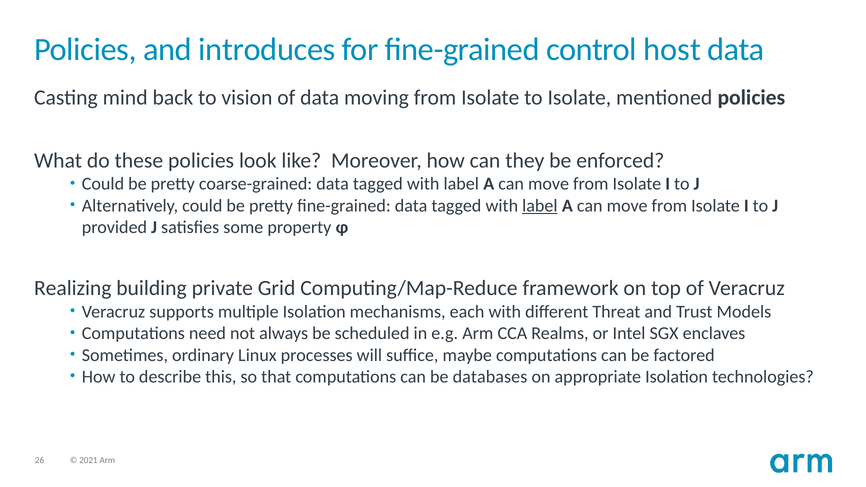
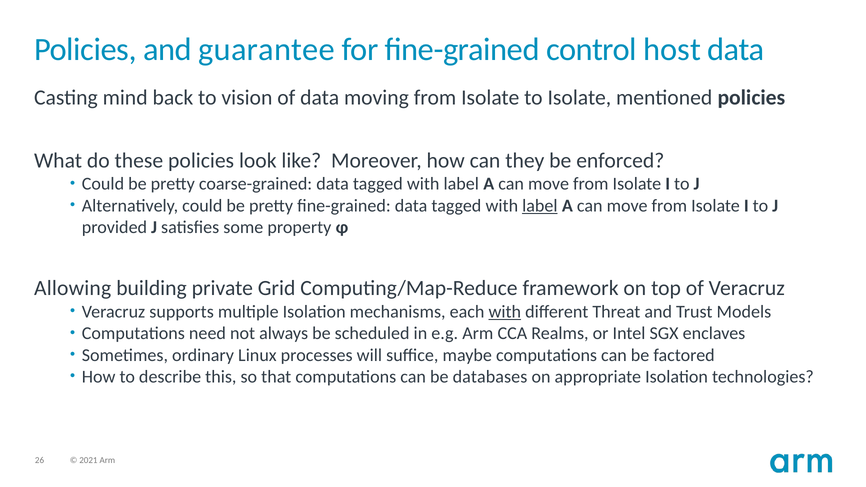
introduces: introduces -> guarantee (267, 50)
Realizing: Realizing -> Allowing (73, 288)
with underline: none -> present (505, 312)
